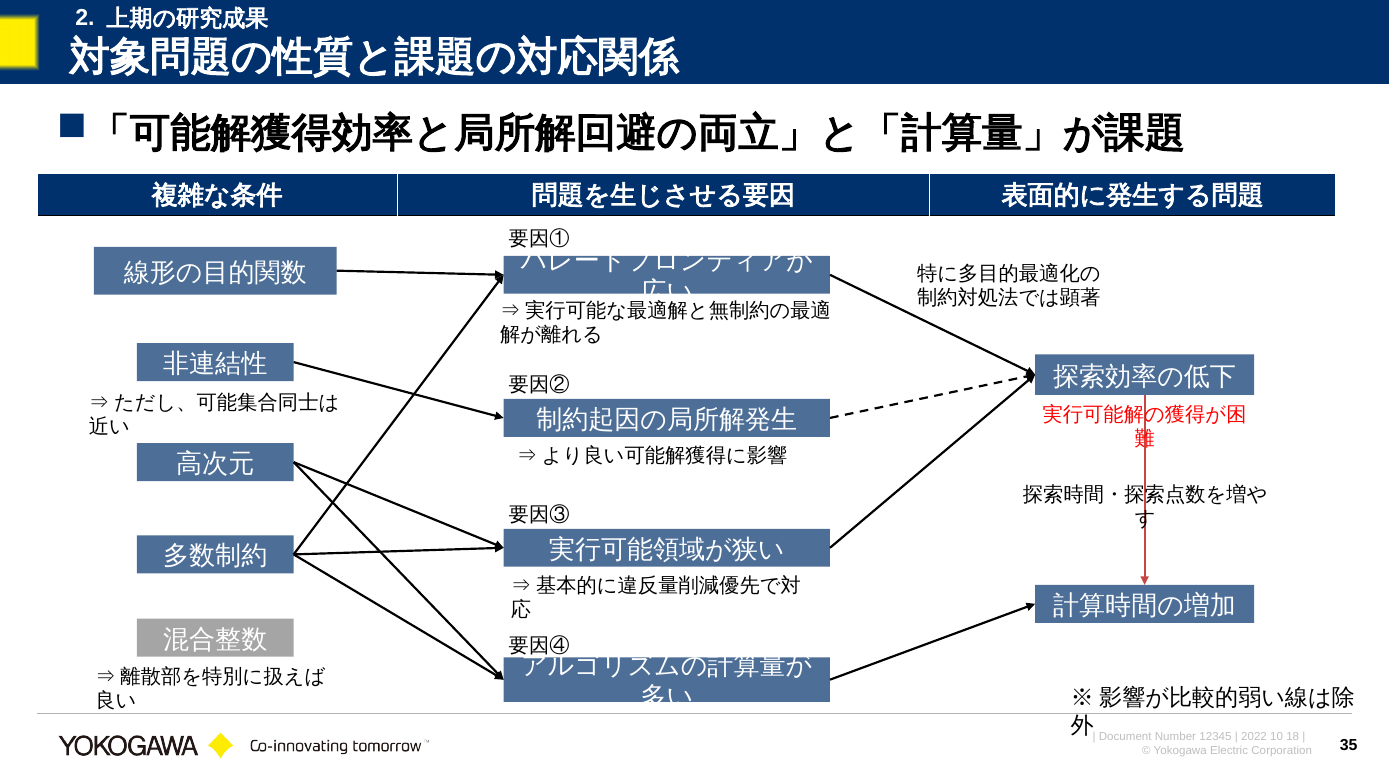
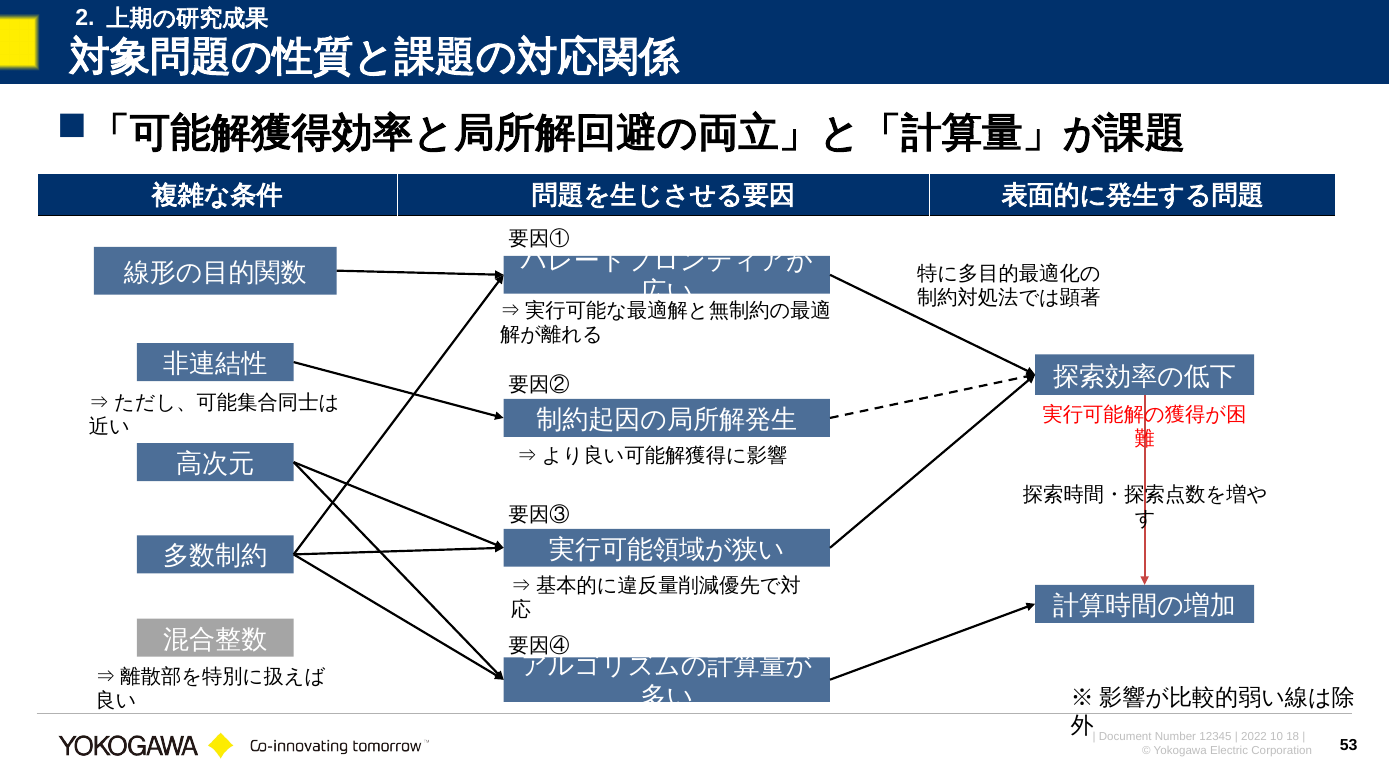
35: 35 -> 53 (1349, 746)
